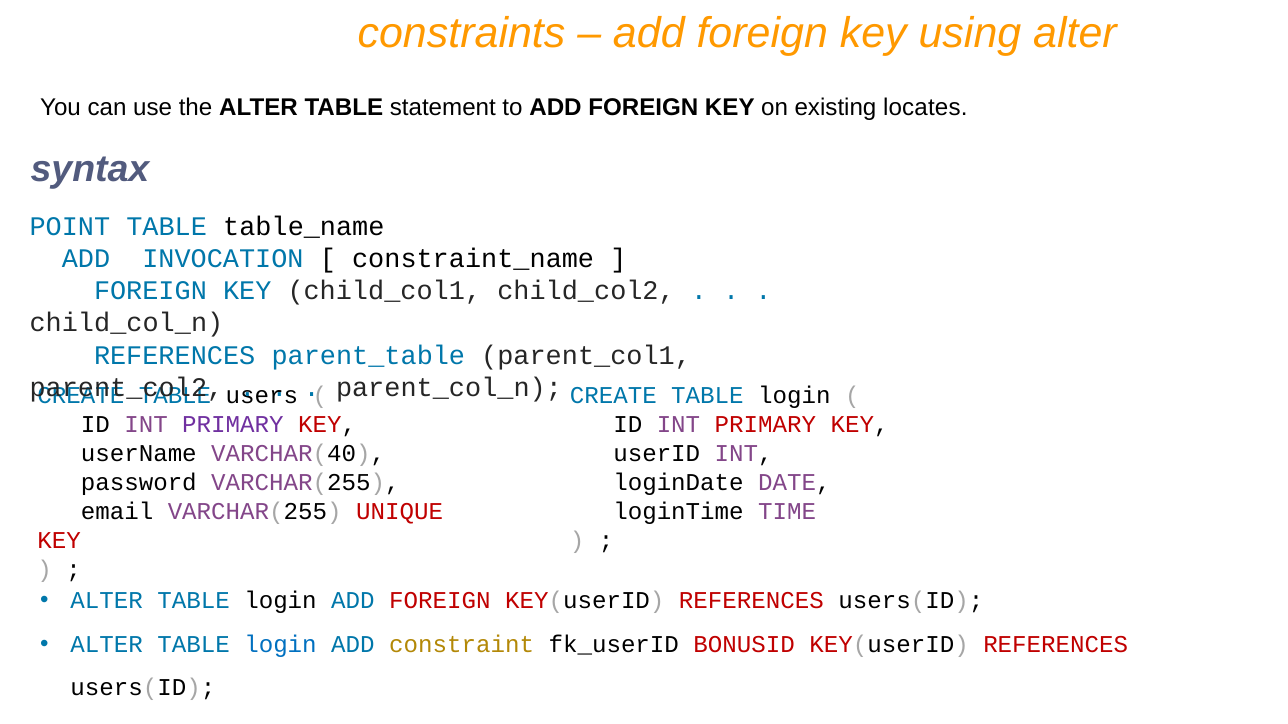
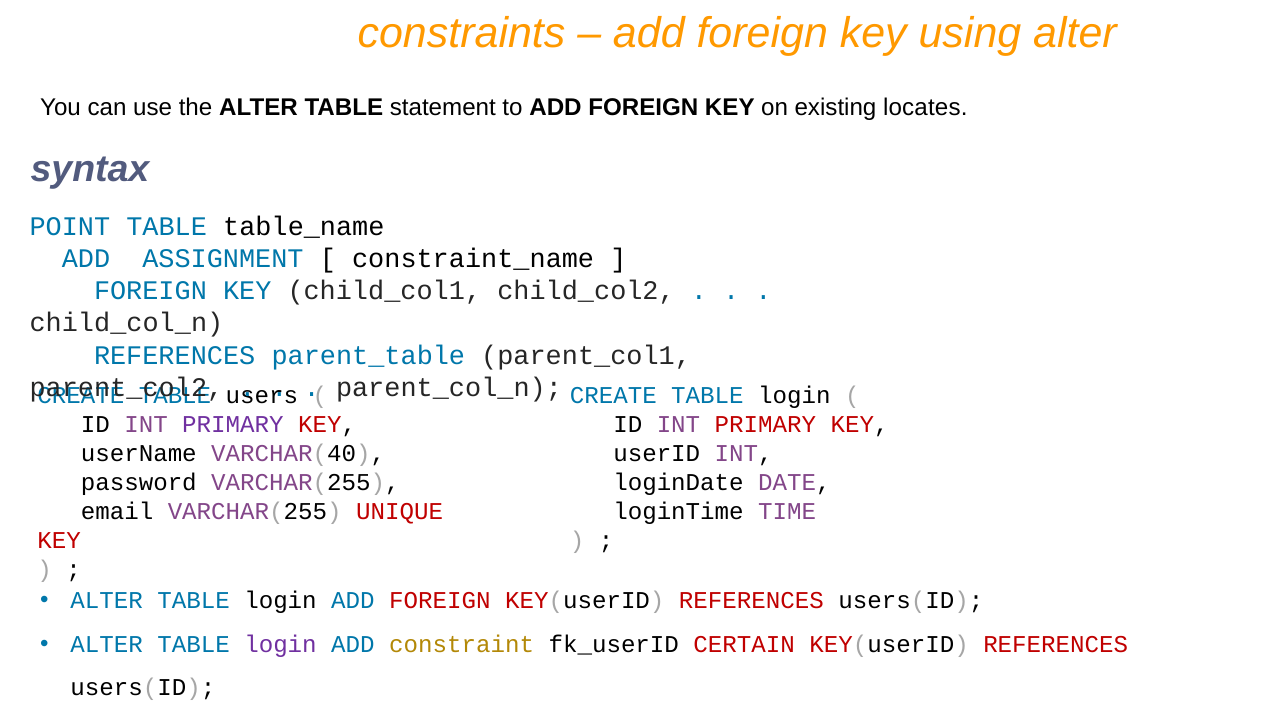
INVOCATION: INVOCATION -> ASSIGNMENT (223, 259)
login colour: blue -> purple (280, 645)
BONUSID: BONUSID -> CERTAIN (744, 645)
